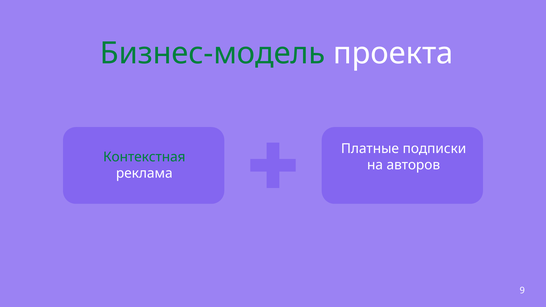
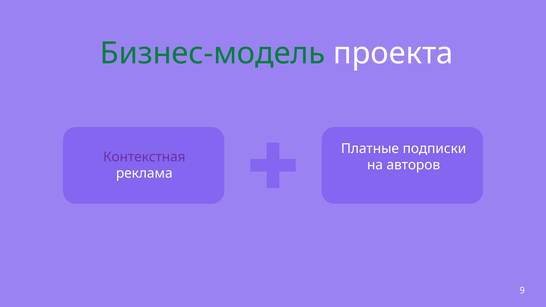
Контекстная colour: green -> purple (144, 157)
